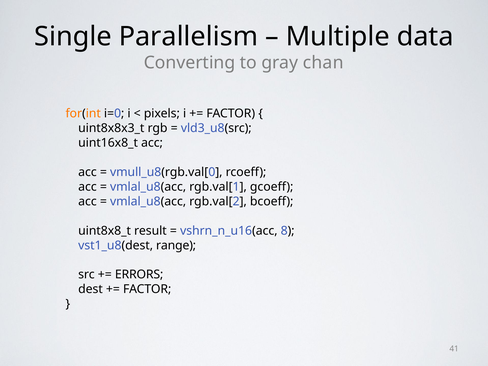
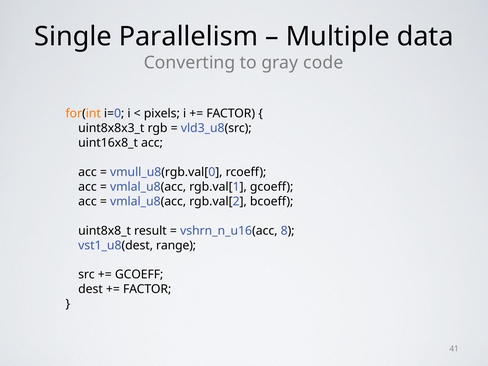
chan: chan -> code (323, 63)
ERRORS: ERRORS -> GCOEFF (139, 275)
